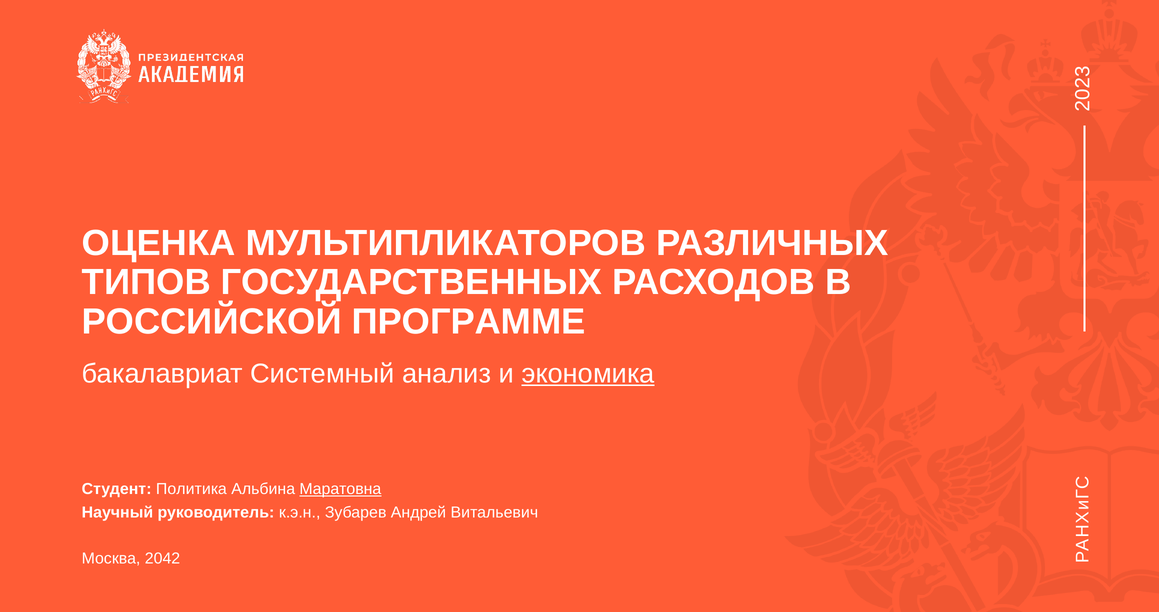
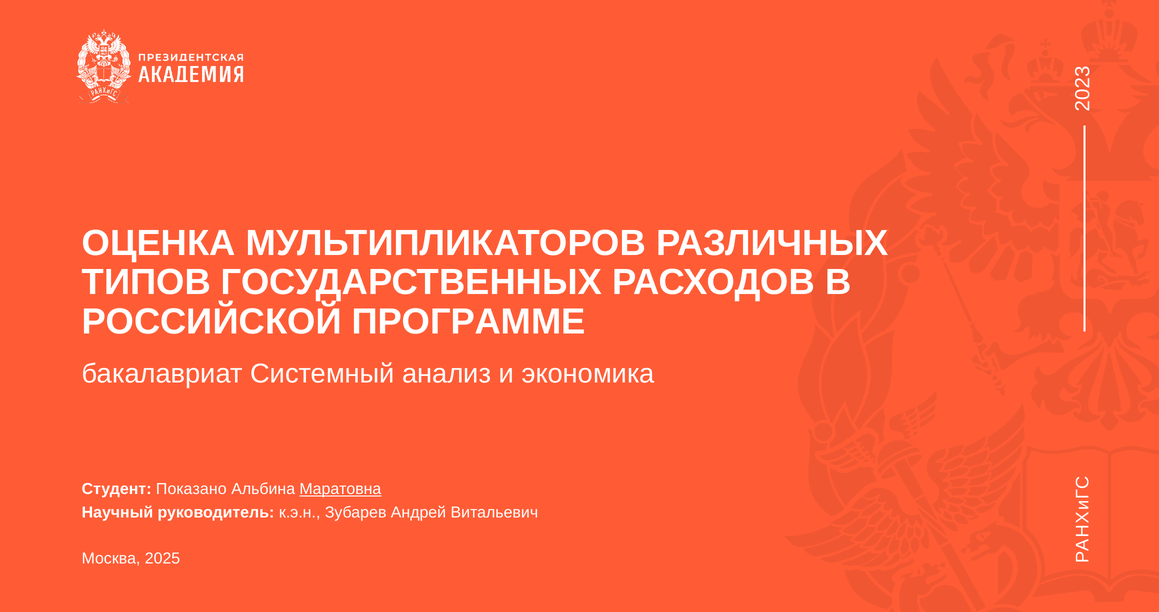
экономика underline: present -> none (588, 373)
Политика: Политика -> Показано (191, 489)
2042: 2042 -> 2025 (163, 558)
